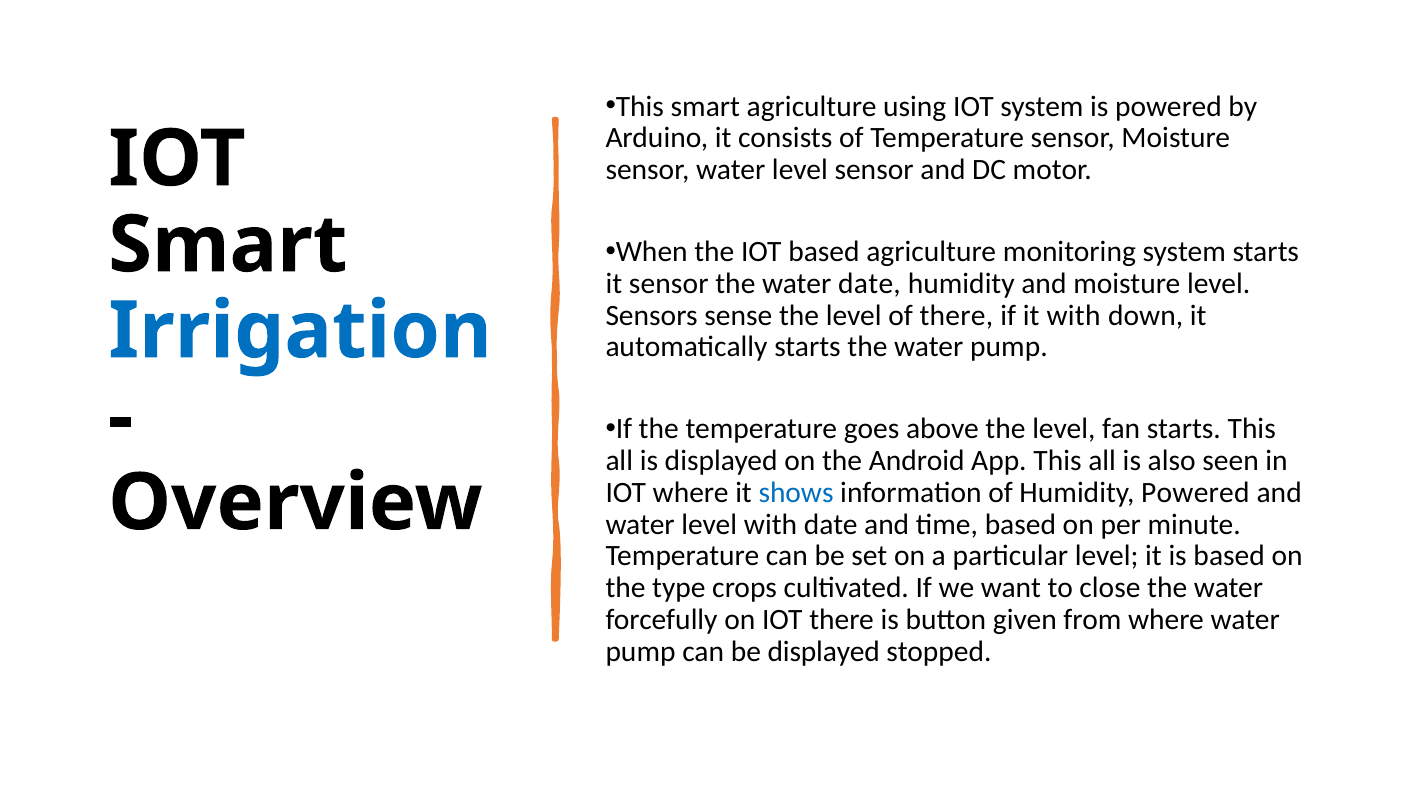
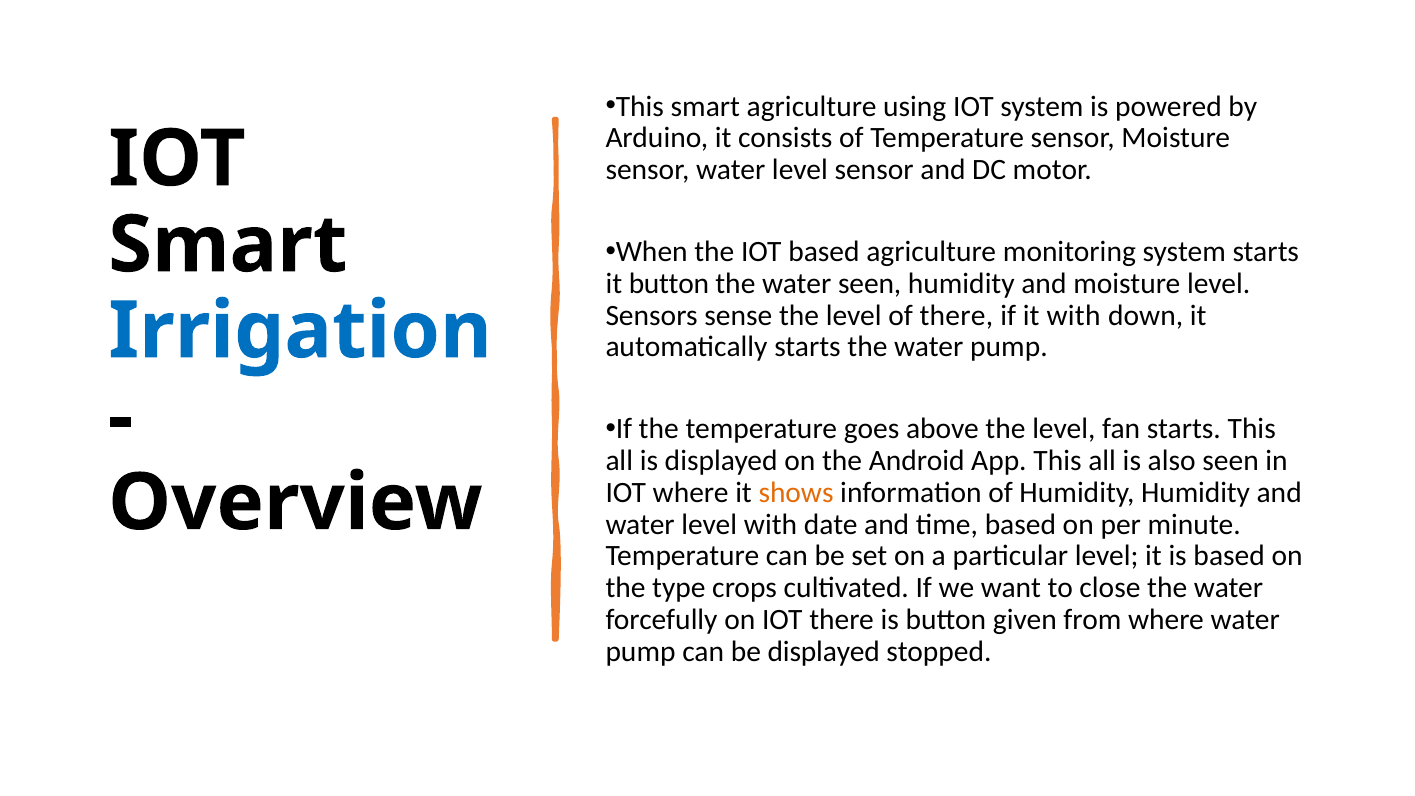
it sensor: sensor -> button (669, 283)
water date: date -> seen (870, 283)
shows colour: blue -> orange (796, 492)
Humidity Powered: Powered -> Humidity (1196, 492)
